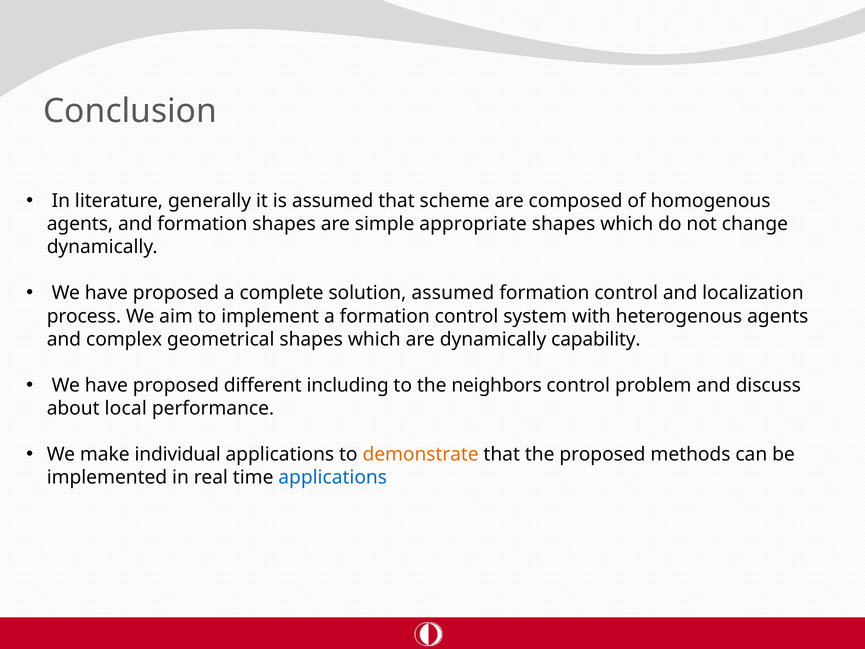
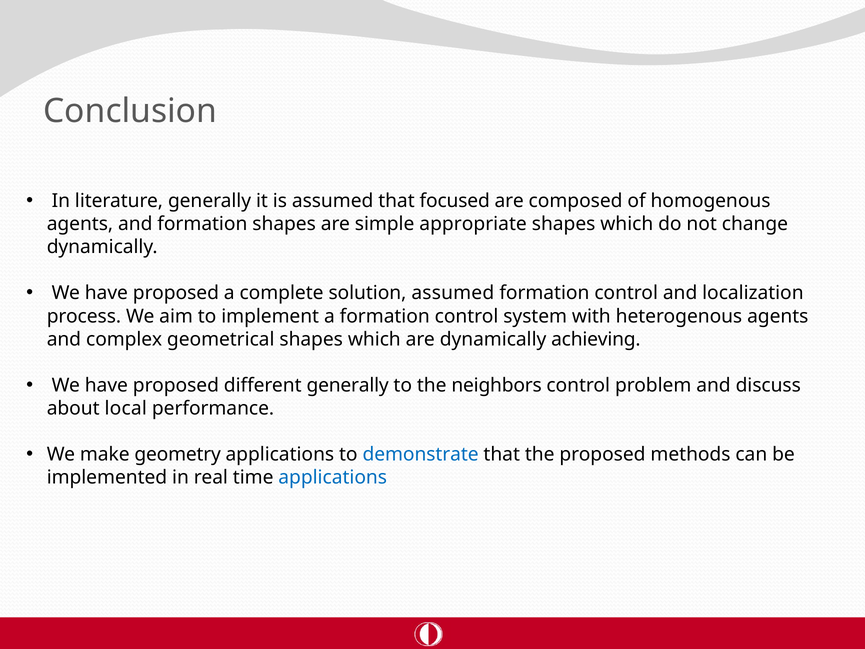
scheme: scheme -> focused (455, 201)
capability: capability -> achieving (596, 339)
different including: including -> generally (348, 385)
individual: individual -> geometry (178, 454)
demonstrate colour: orange -> blue (421, 454)
